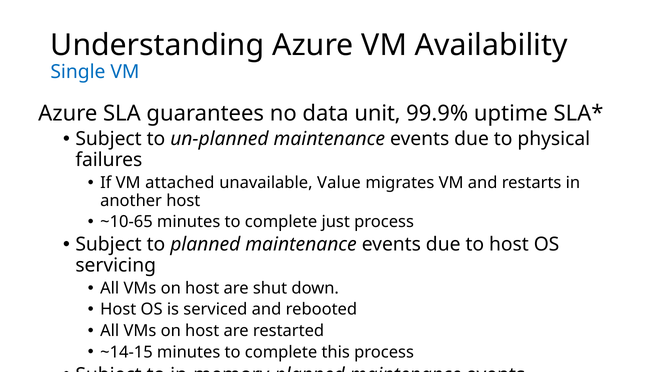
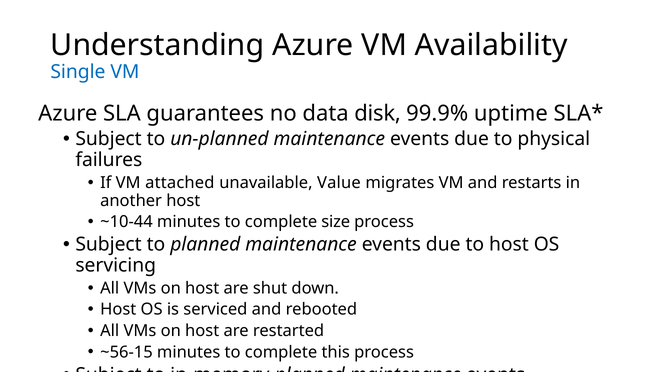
unit: unit -> disk (378, 113)
~10-65: ~10-65 -> ~10-44 (126, 222)
just: just -> size (336, 222)
~14-15: ~14-15 -> ~56-15 (126, 352)
